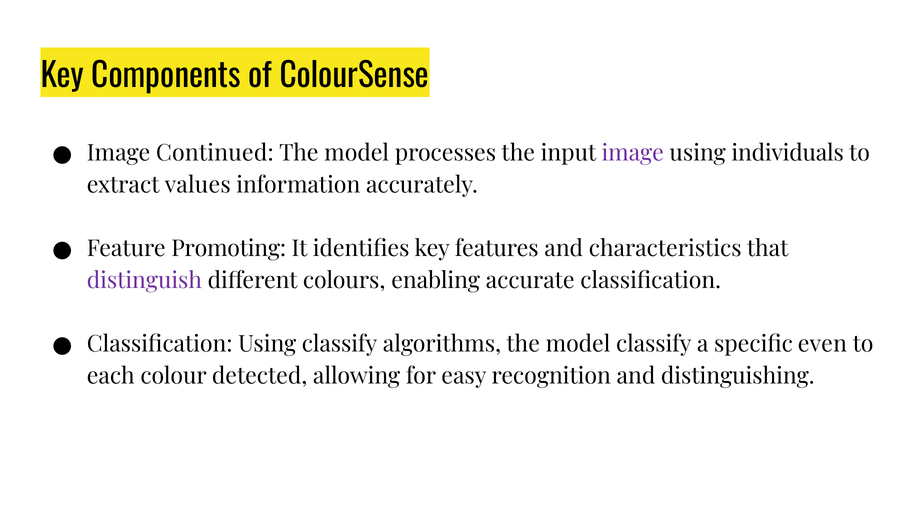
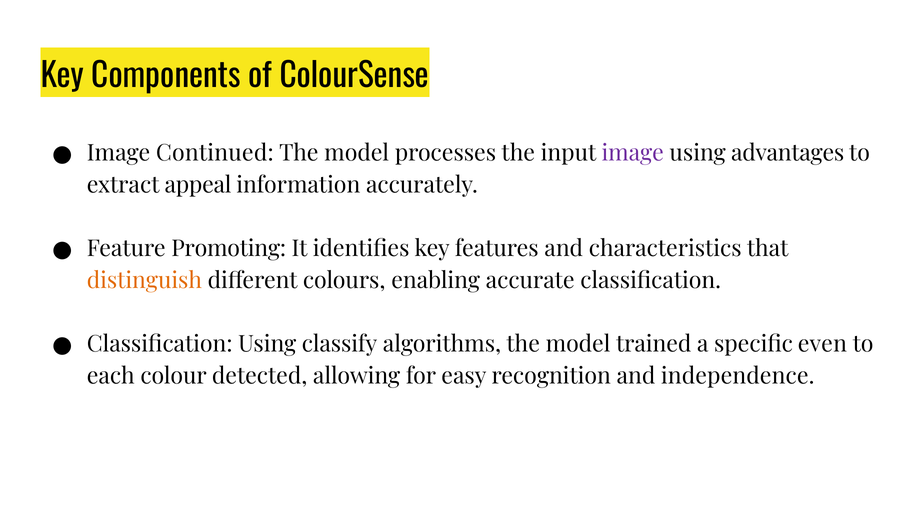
individuals: individuals -> advantages (788, 153)
values: values -> appeal (198, 185)
distinguish colour: purple -> orange (144, 281)
model classify: classify -> trained (654, 344)
distinguishing: distinguishing -> independence (738, 376)
